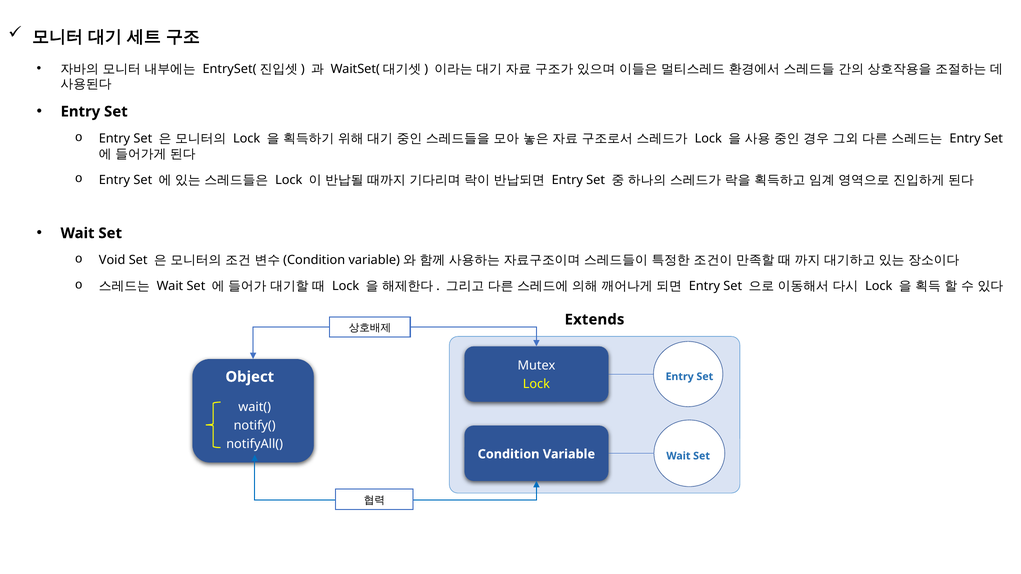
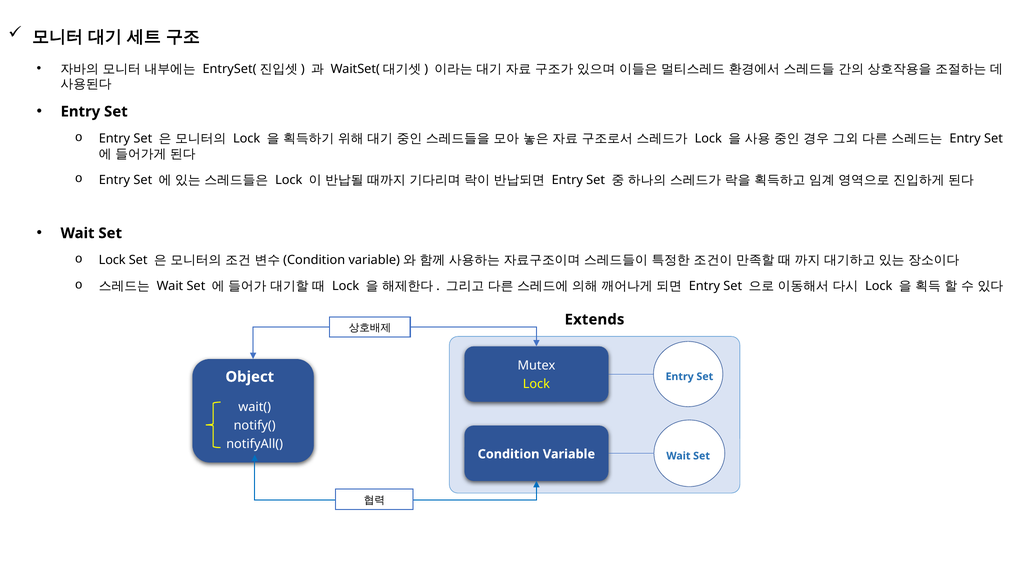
Void: Void -> Lock (112, 260)
